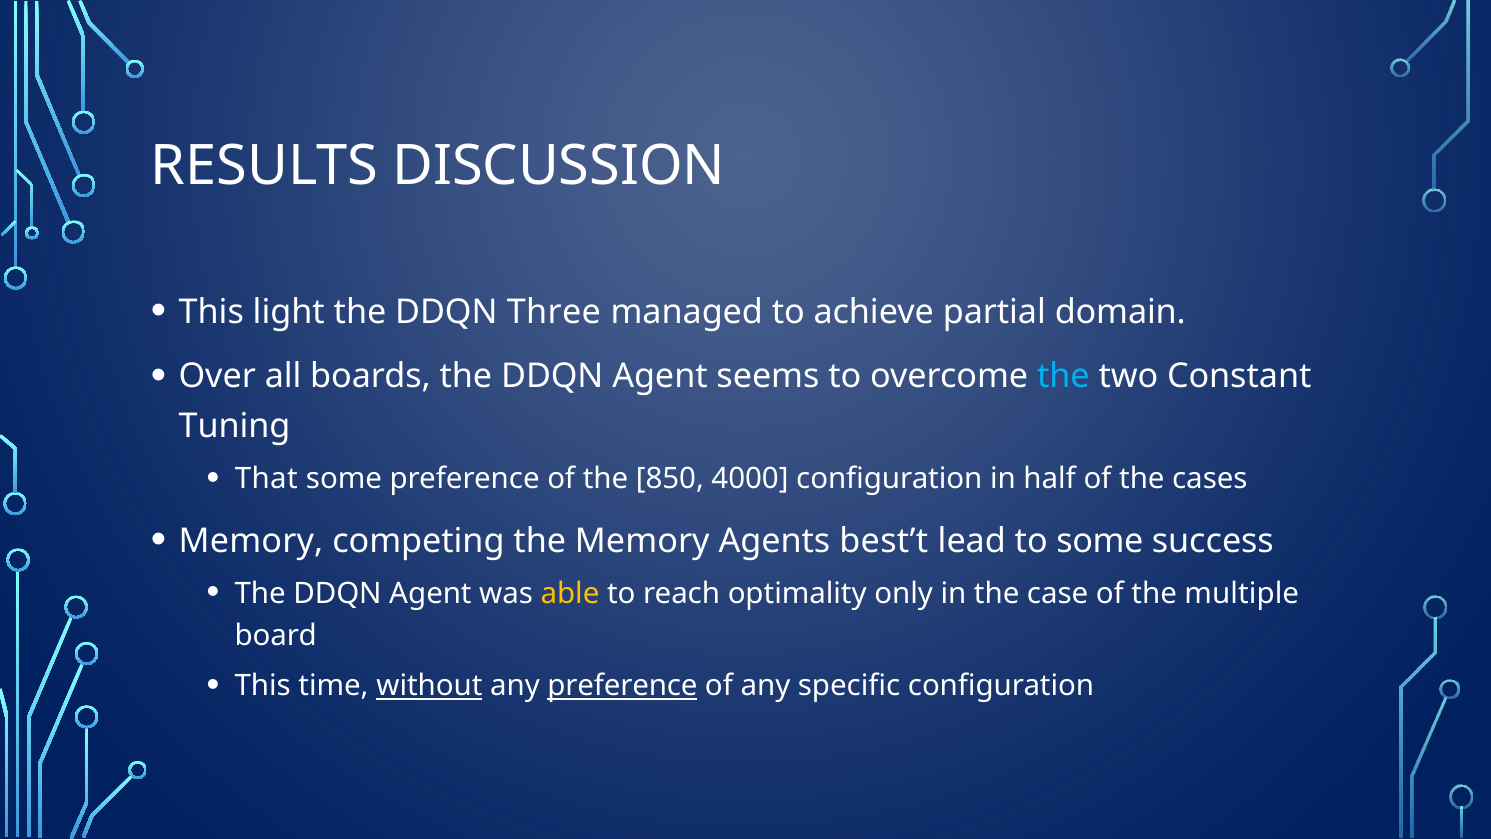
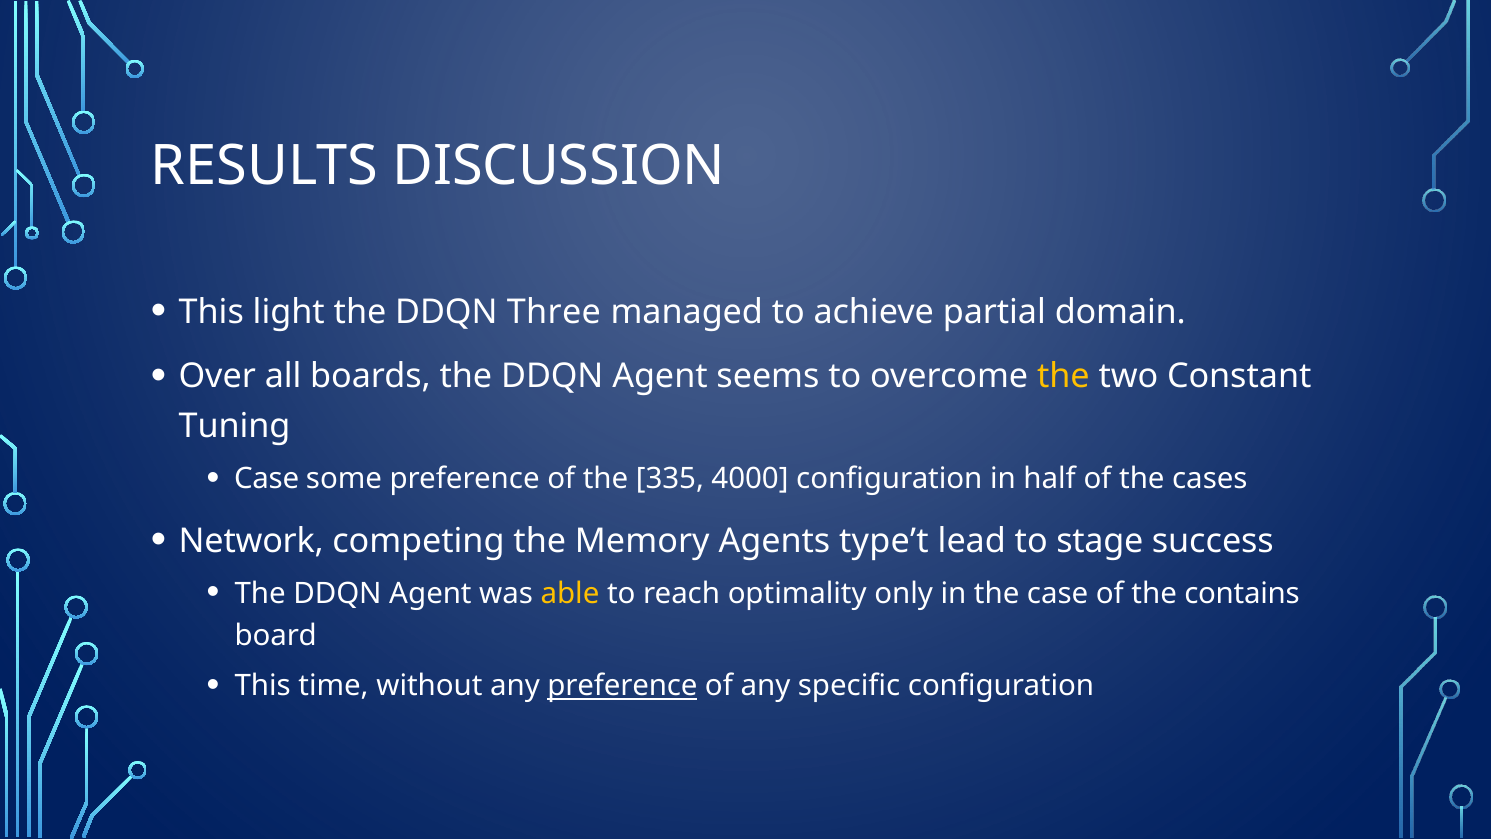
the colour: light blue -> yellow (1063, 377)
That: That -> Case (267, 478)
850: 850 -> 335 (670, 478)
Memory: Memory -> Network (251, 541)
best’t: best’t -> type’t (884, 541)
to some: some -> stage (1100, 541)
multiple: multiple -> contains (1242, 593)
without underline: present -> none (429, 686)
